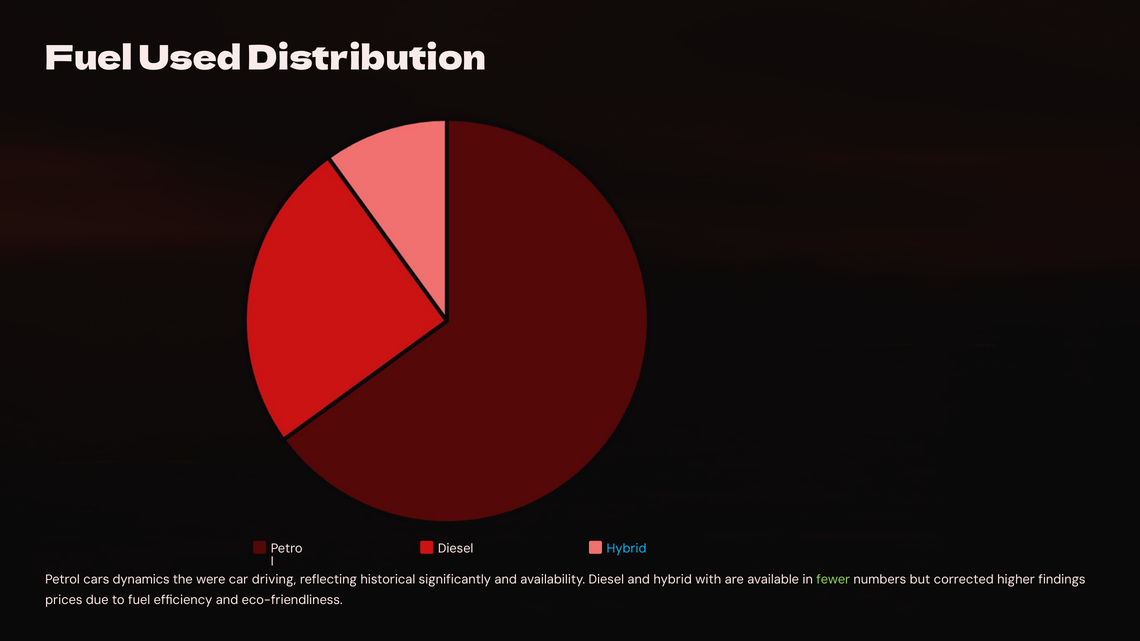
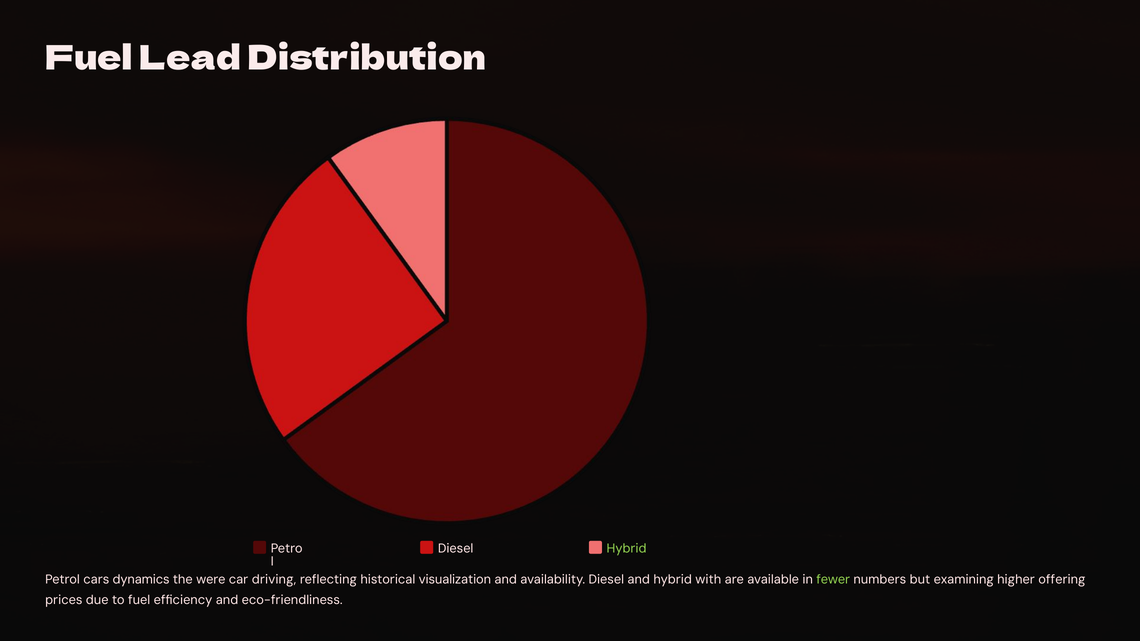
Used: Used -> Lead (190, 59)
Hybrid colour: light blue -> light green (627, 549)
significantly: significantly -> visualization (455, 580)
corrected: corrected -> examining (964, 580)
findings: findings -> offering (1062, 580)
